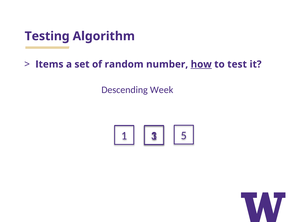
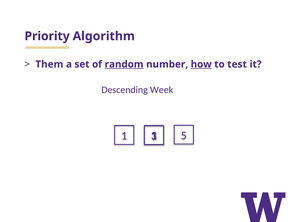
Testing: Testing -> Priority (47, 36)
Items: Items -> Them (49, 64)
random underline: none -> present (124, 64)
